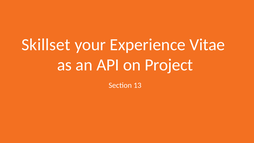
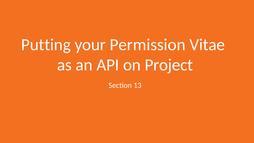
Skillset: Skillset -> Putting (46, 45)
Experience: Experience -> Permission (148, 45)
